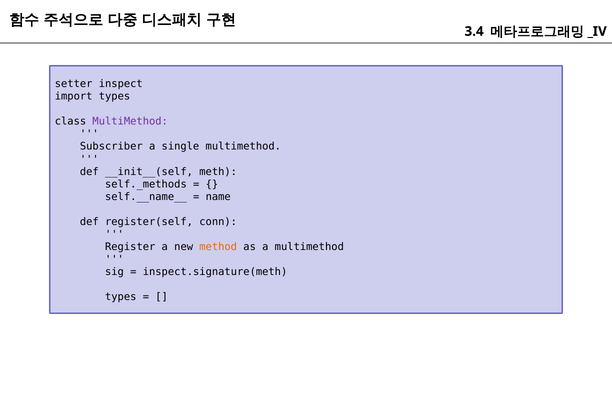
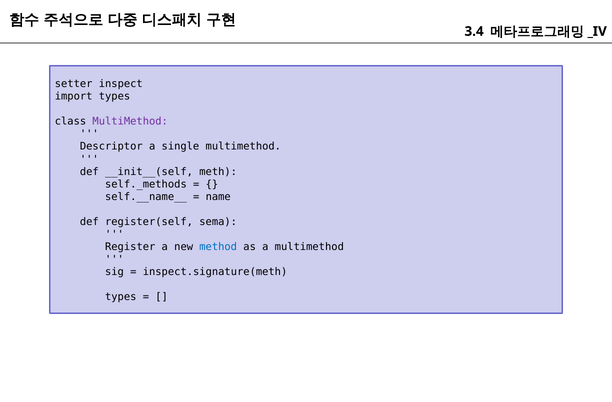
Subscriber: Subscriber -> Descriptor (111, 147)
conn: conn -> sema (218, 222)
method colour: orange -> blue (218, 247)
